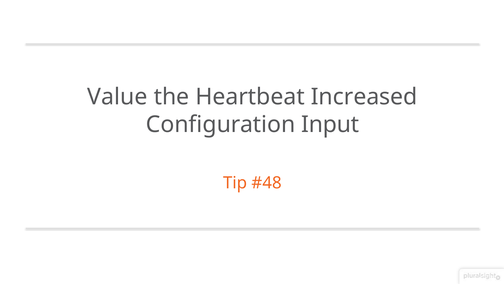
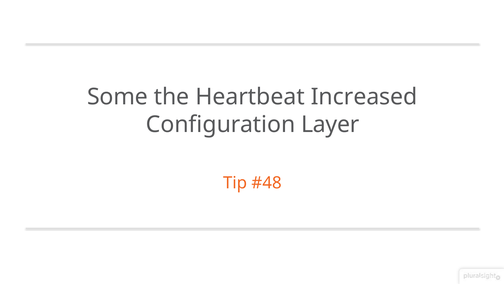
Value: Value -> Some (117, 97)
Input: Input -> Layer (330, 124)
